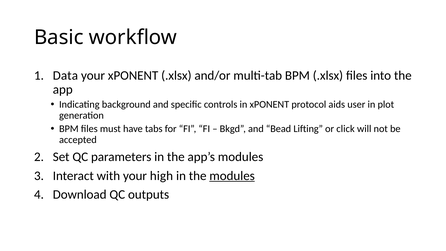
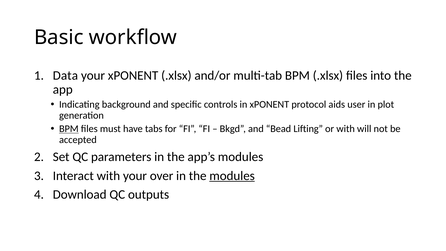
BPM underline: none -> present (69, 129)
or click: click -> with (346, 129)
high: high -> over (162, 176)
